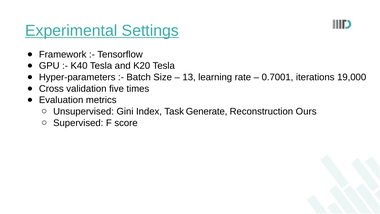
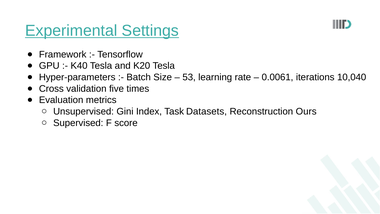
13: 13 -> 53 (189, 77)
0.7001: 0.7001 -> 0.0061 (277, 77)
19,000: 19,000 -> 10,040 (352, 77)
Generate: Generate -> Datasets (207, 111)
